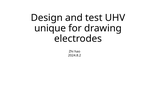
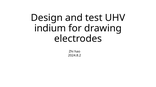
unique: unique -> indium (50, 28)
